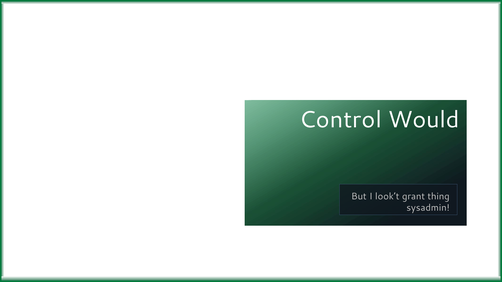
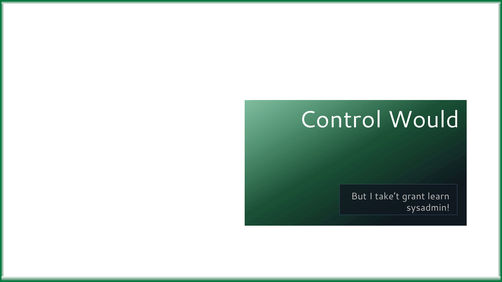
look’t: look’t -> take’t (387, 197)
thing: thing -> learn (439, 197)
